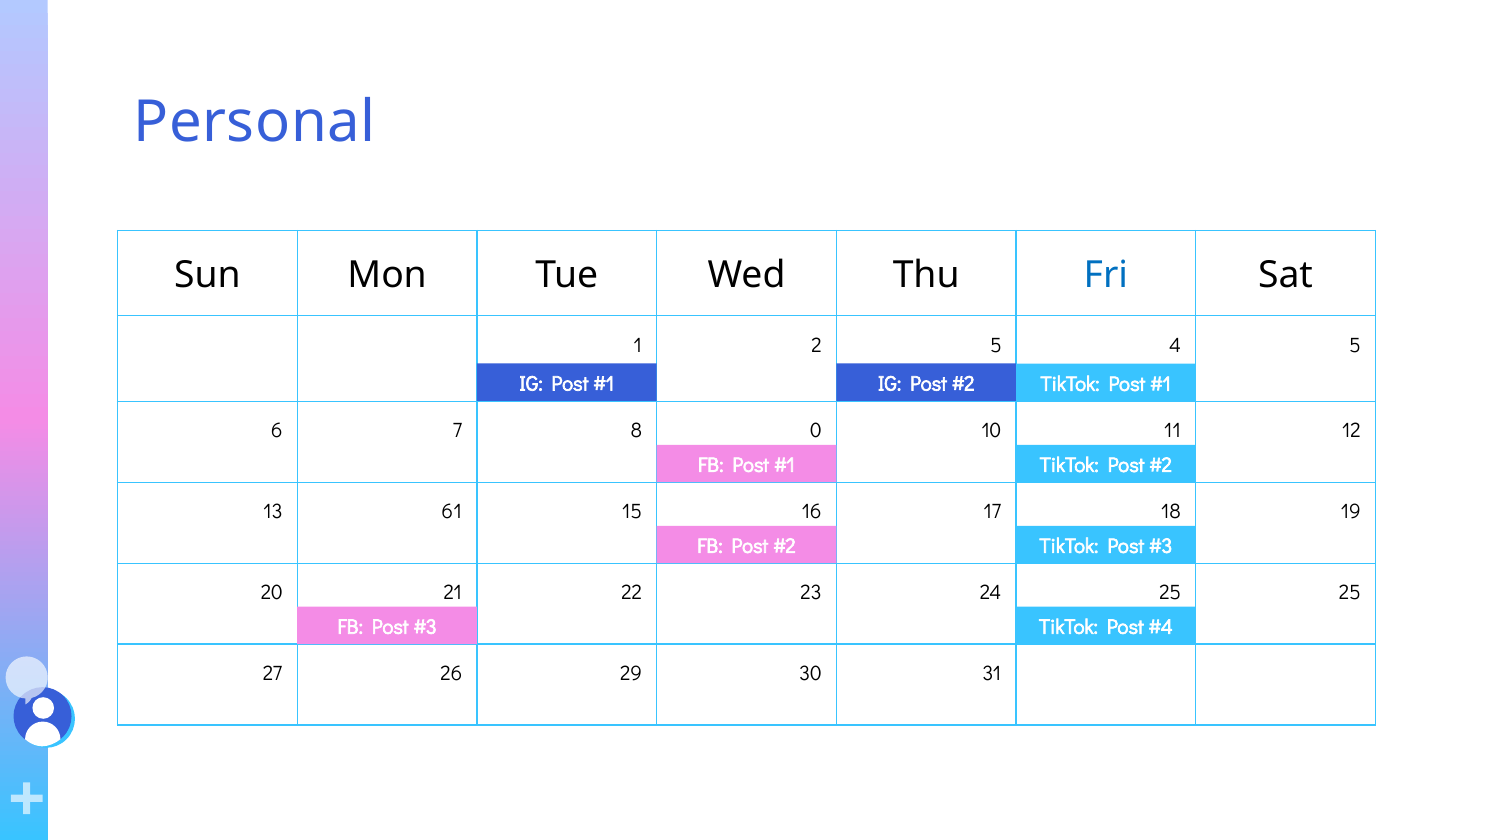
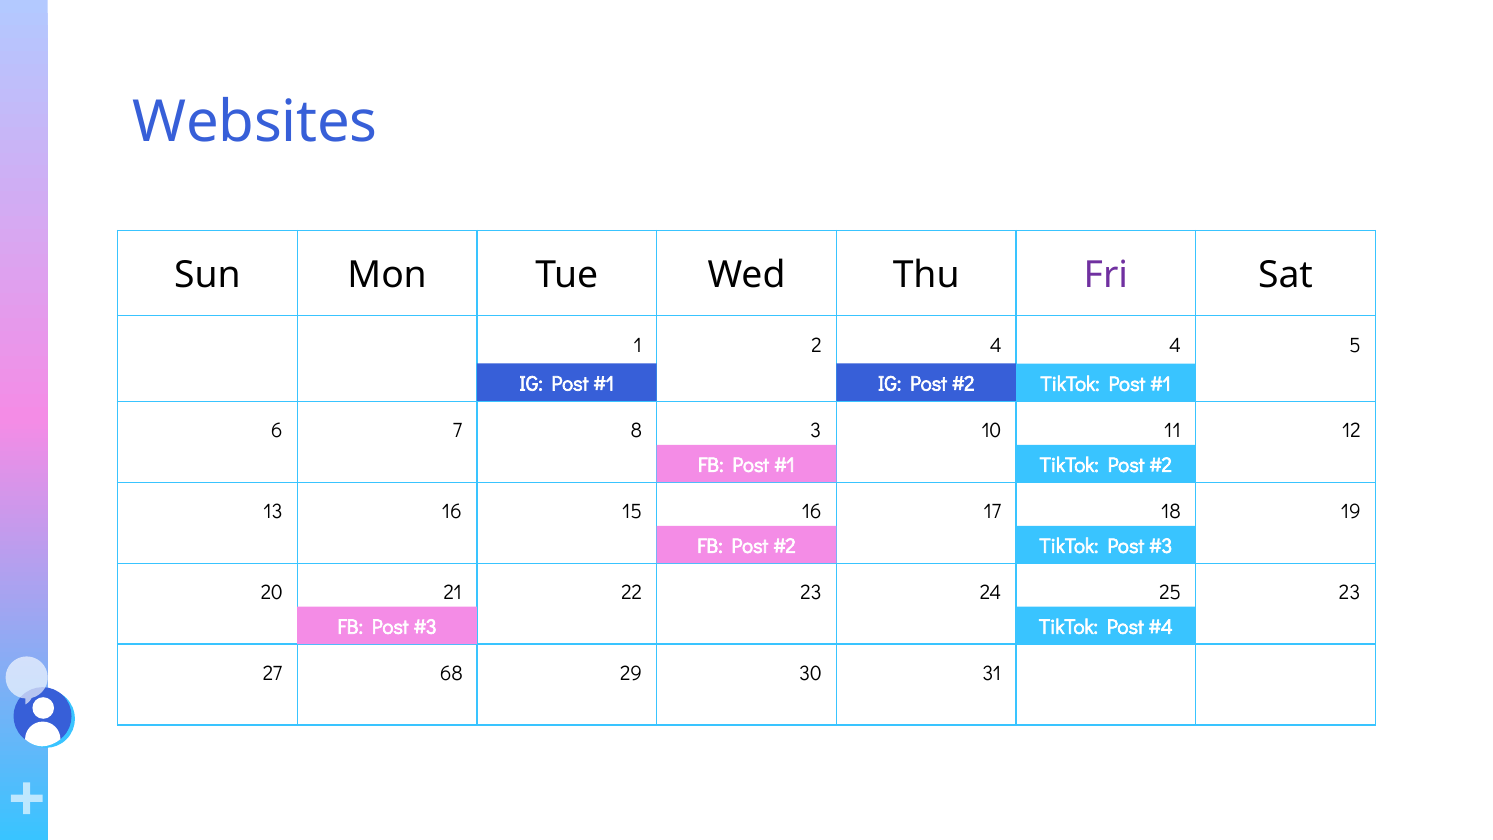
Personal: Personal -> Websites (255, 122)
Fri colour: blue -> purple (1106, 275)
2 5: 5 -> 4 (996, 345)
0: 0 -> 3 (816, 431)
13 61: 61 -> 16 (452, 512)
25 25: 25 -> 23 (1350, 593)
26: 26 -> 68 (451, 674)
